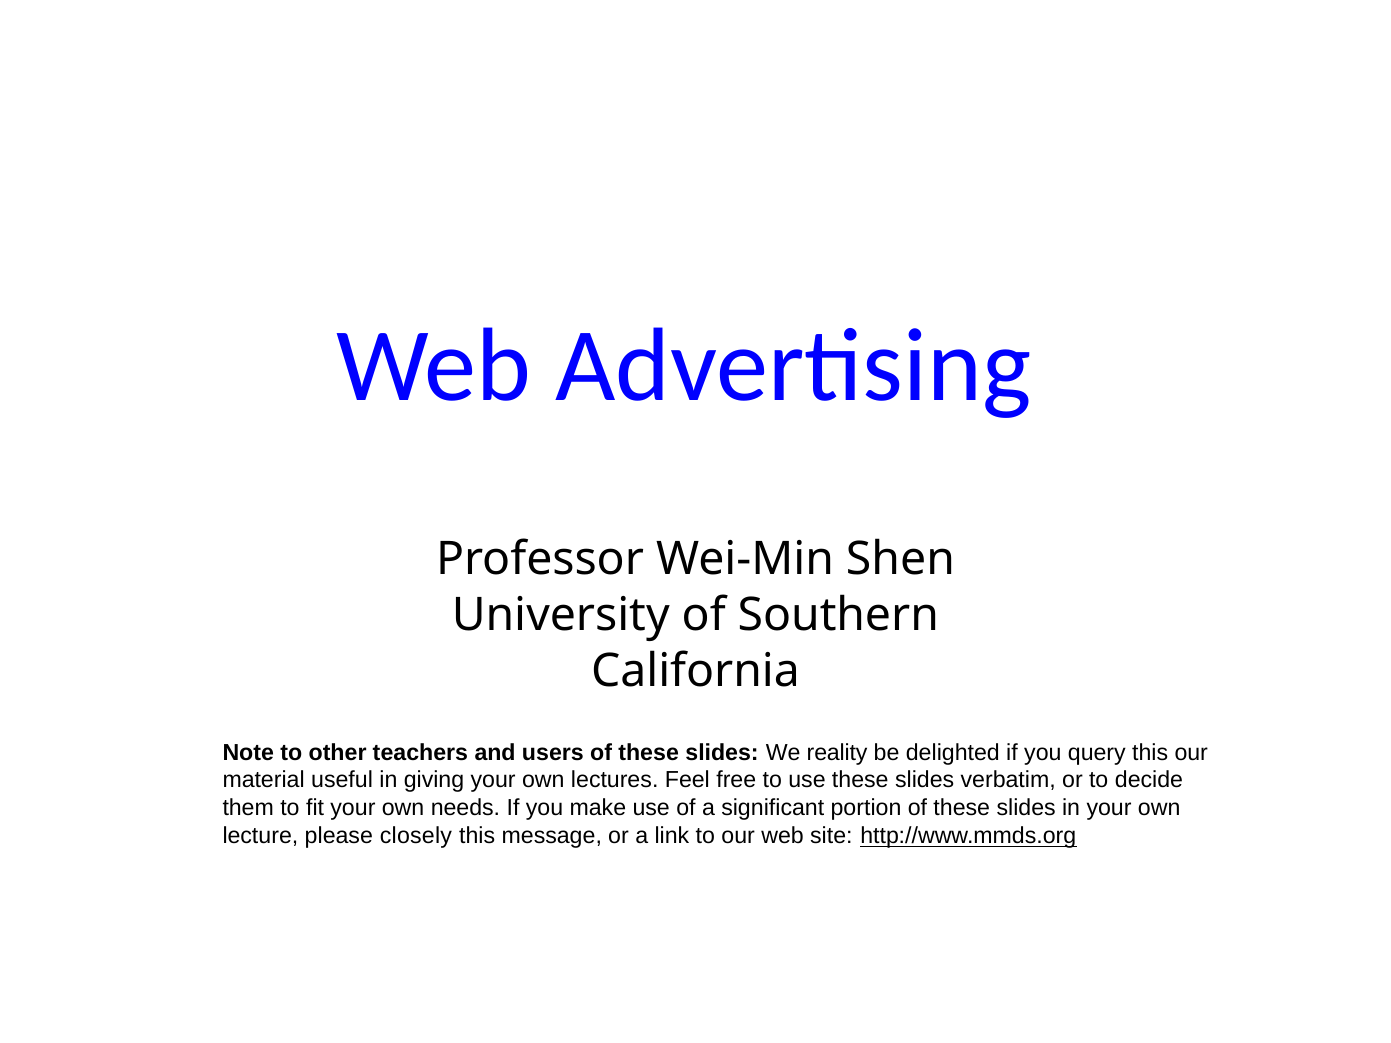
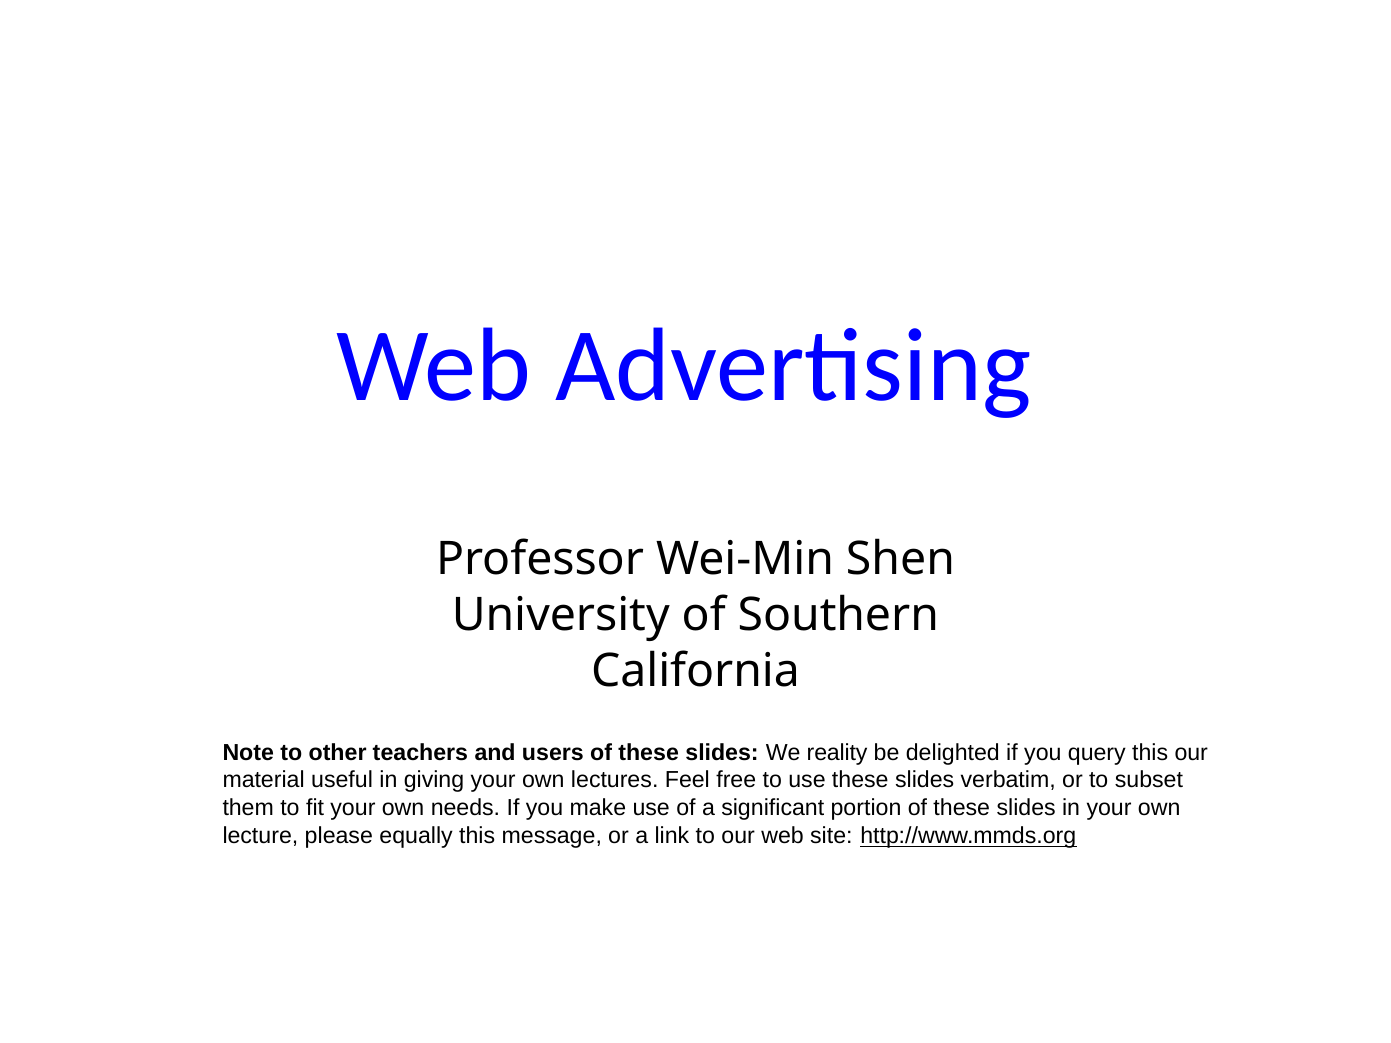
decide: decide -> subset (1149, 781)
closely: closely -> equally (416, 836)
